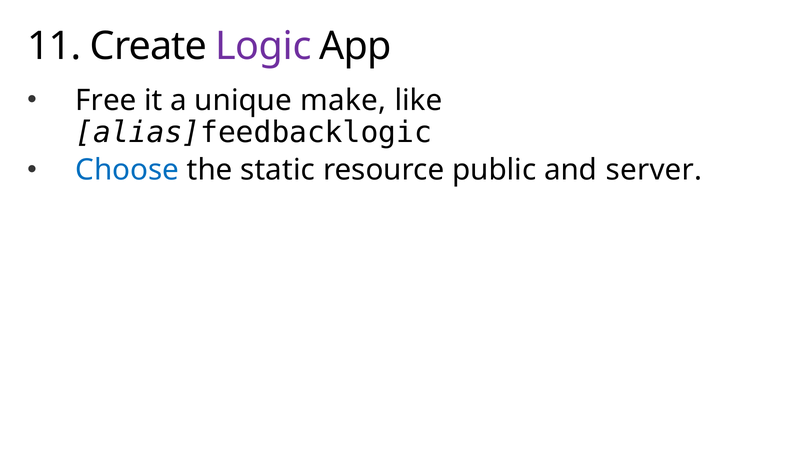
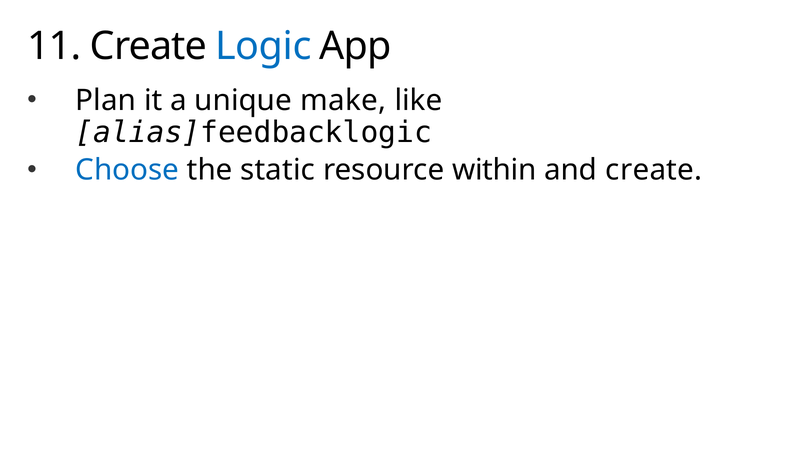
Logic colour: purple -> blue (263, 46)
Free: Free -> Plan (106, 100)
public: public -> within (494, 170)
and server: server -> create (654, 170)
